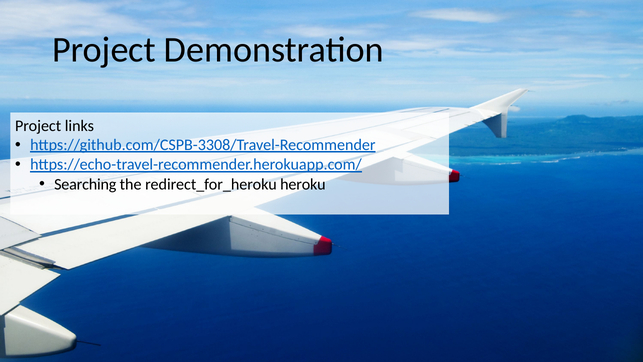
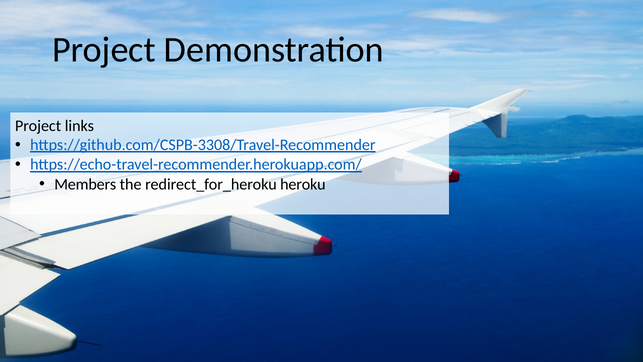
Searching: Searching -> Members (85, 184)
